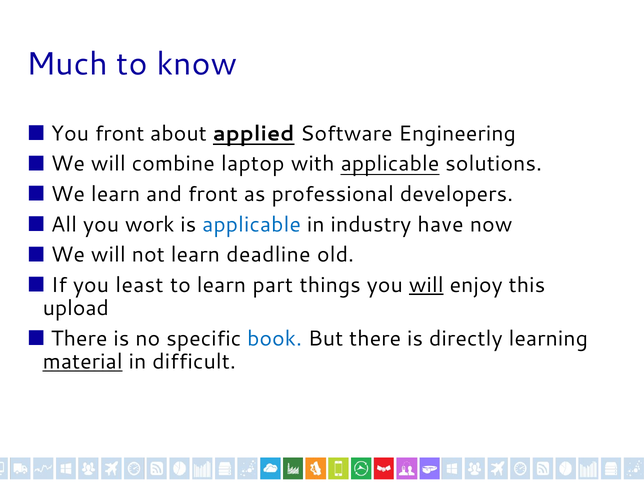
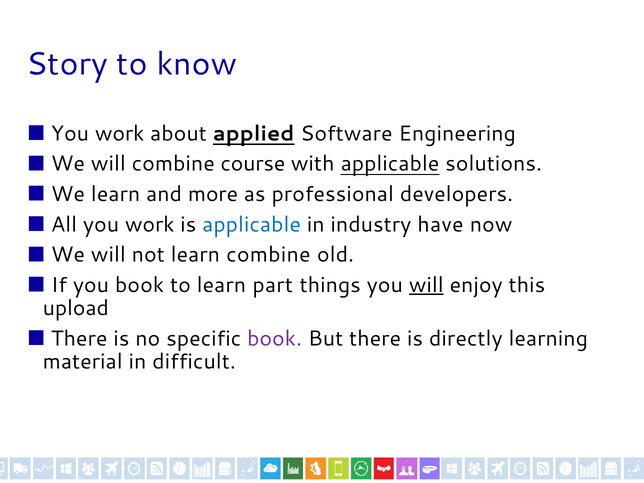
Much: Much -> Story (67, 64)
front: front -> work (120, 133)
laptop: laptop -> course (253, 164)
and front: front -> more (213, 194)
learn deadline: deadline -> combine (268, 255)
you least: least -> book (140, 285)
book colour: blue -> purple (275, 339)
material underline: present -> none (83, 362)
